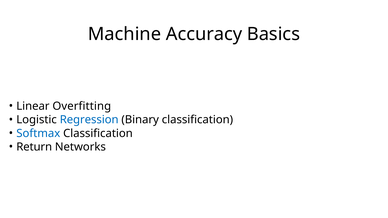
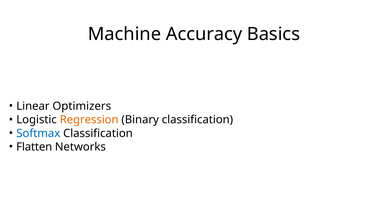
Overfitting: Overfitting -> Optimizers (82, 106)
Regression colour: blue -> orange (89, 120)
Return: Return -> Flatten (34, 147)
